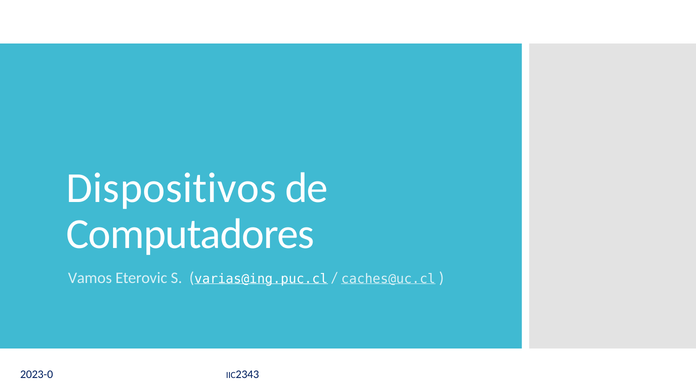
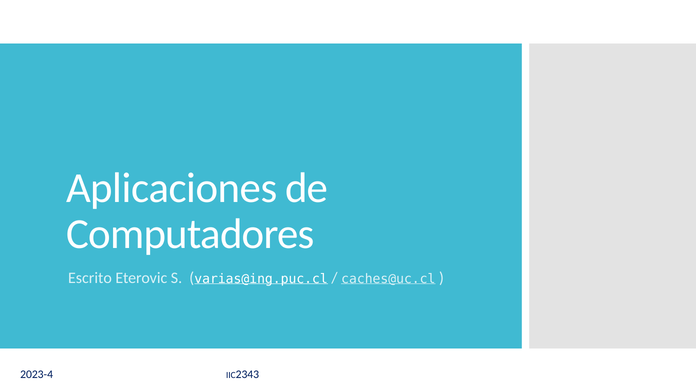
Dispositivos: Dispositivos -> Aplicaciones (172, 188)
Vamos: Vamos -> Escrito (90, 278)
2023-0: 2023-0 -> 2023-4 (37, 374)
